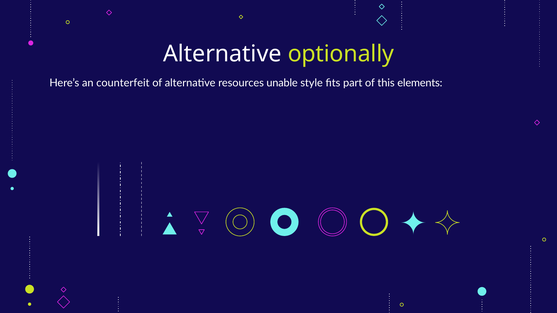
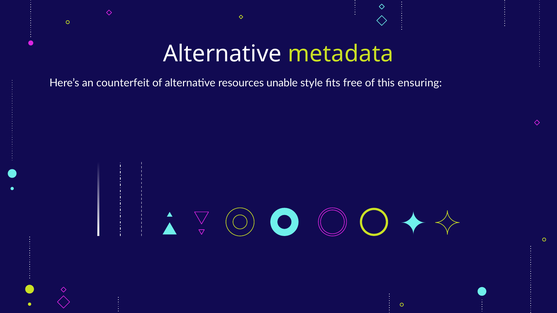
optionally: optionally -> metadata (341, 54)
part: part -> free (353, 83)
elements: elements -> ensuring (420, 83)
